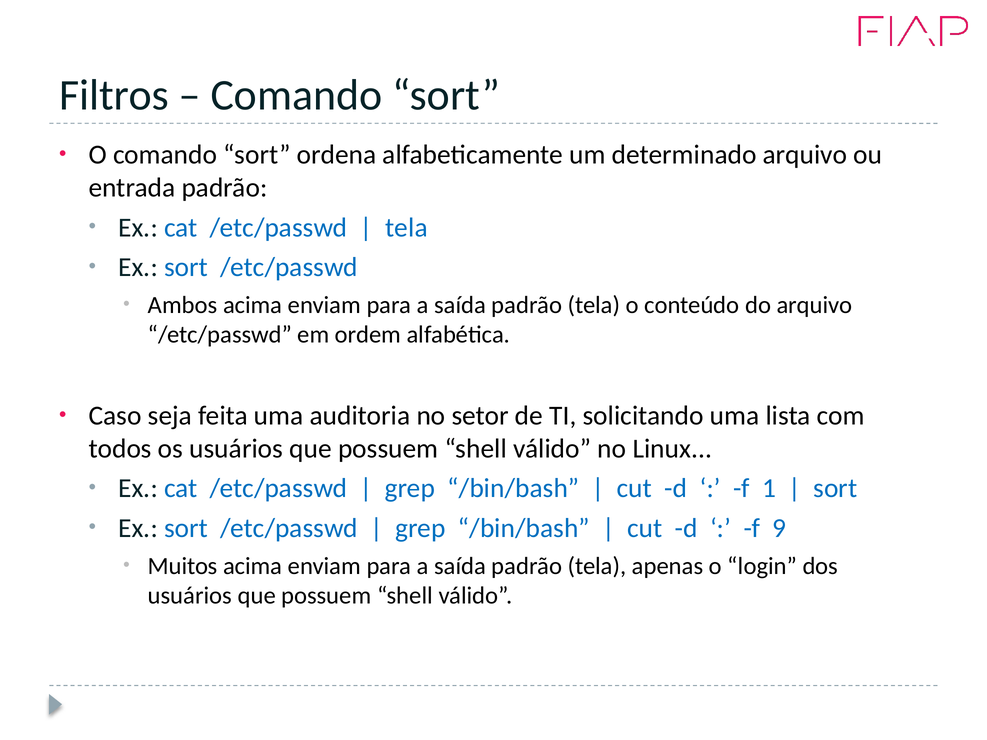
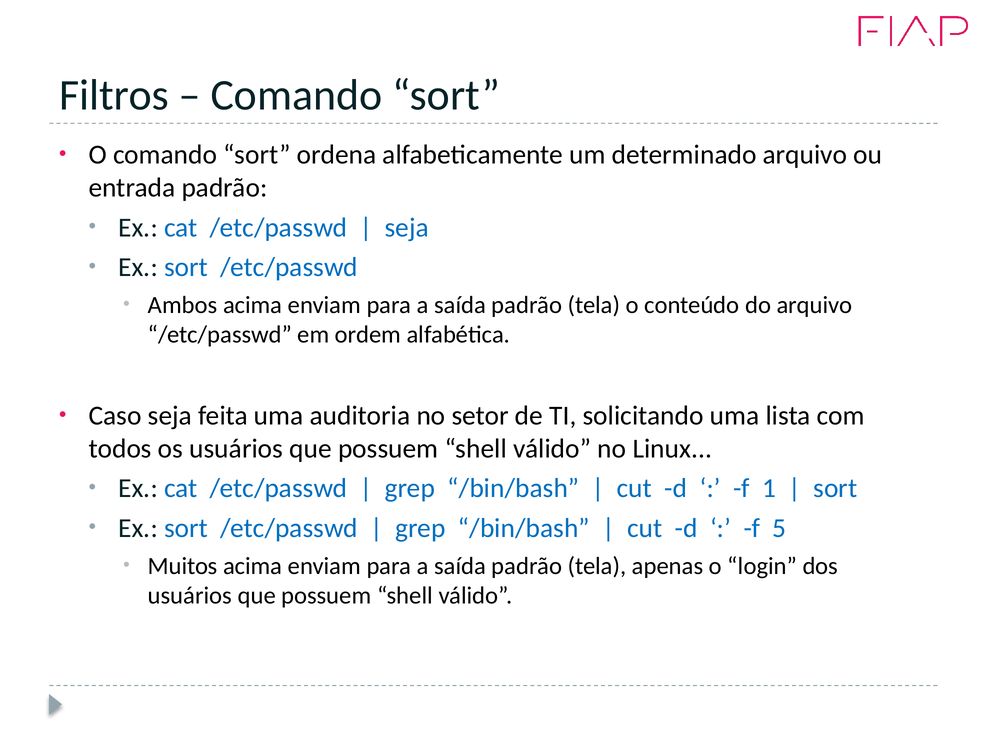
tela: tela -> seja (407, 228)
9: 9 -> 5 (779, 528)
